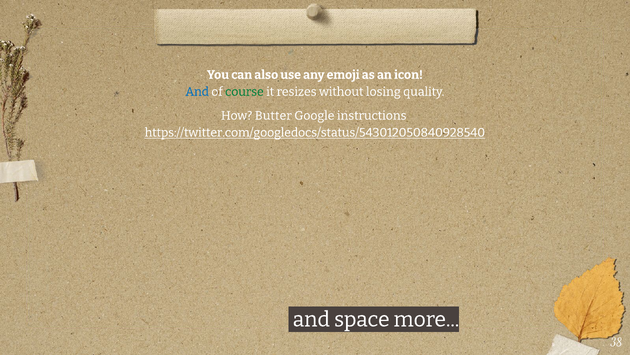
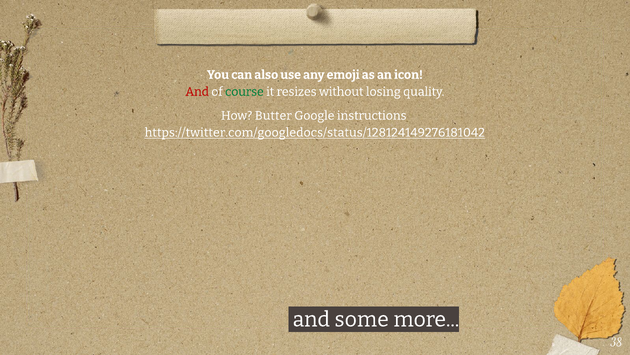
And colour: blue -> red (197, 92)
https://twitter.com/googledocs/status/543012050840928540: https://twitter.com/googledocs/status/543012050840928540 -> https://twitter.com/googledocs/status/128124149276181042 (315, 132)
space: space -> some (362, 319)
